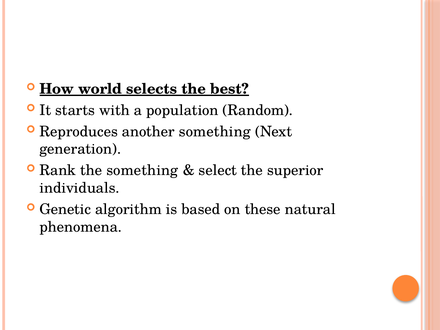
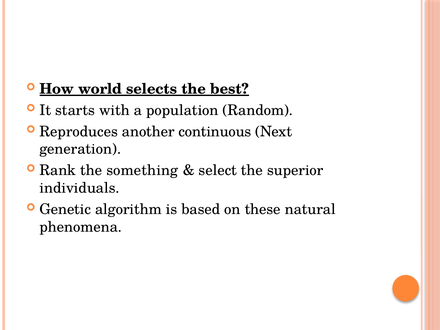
another something: something -> continuous (215, 132)
